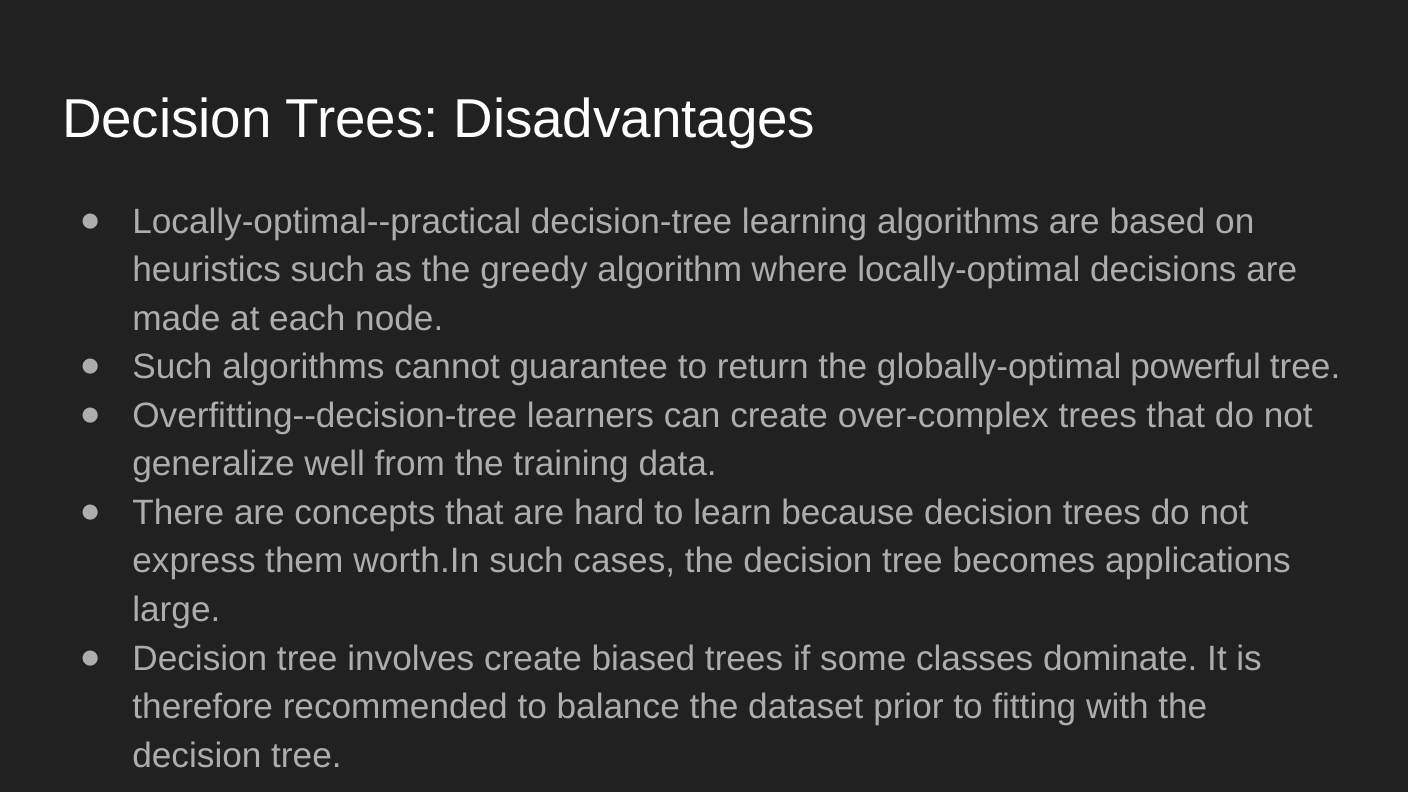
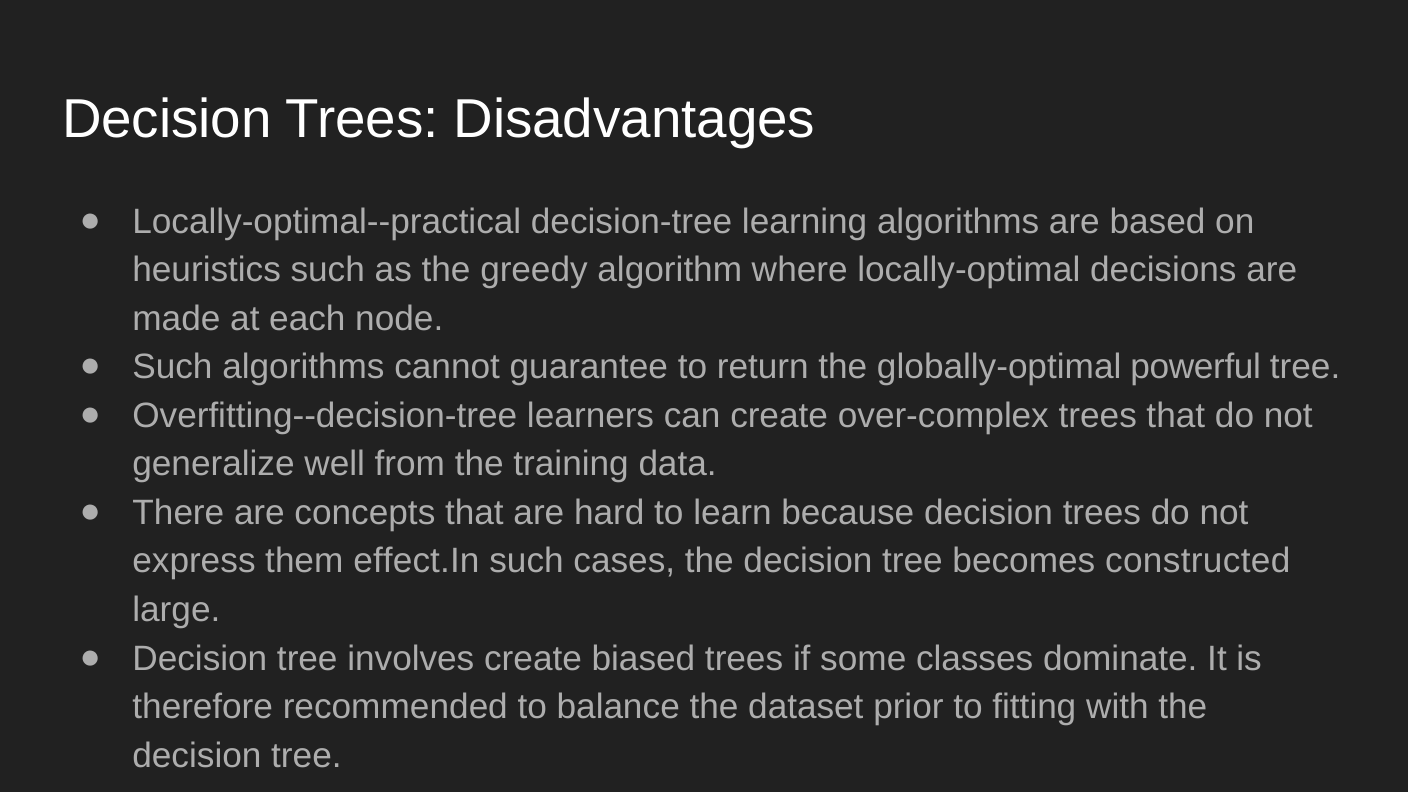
worth.In: worth.In -> effect.In (416, 561)
applications: applications -> constructed (1198, 561)
